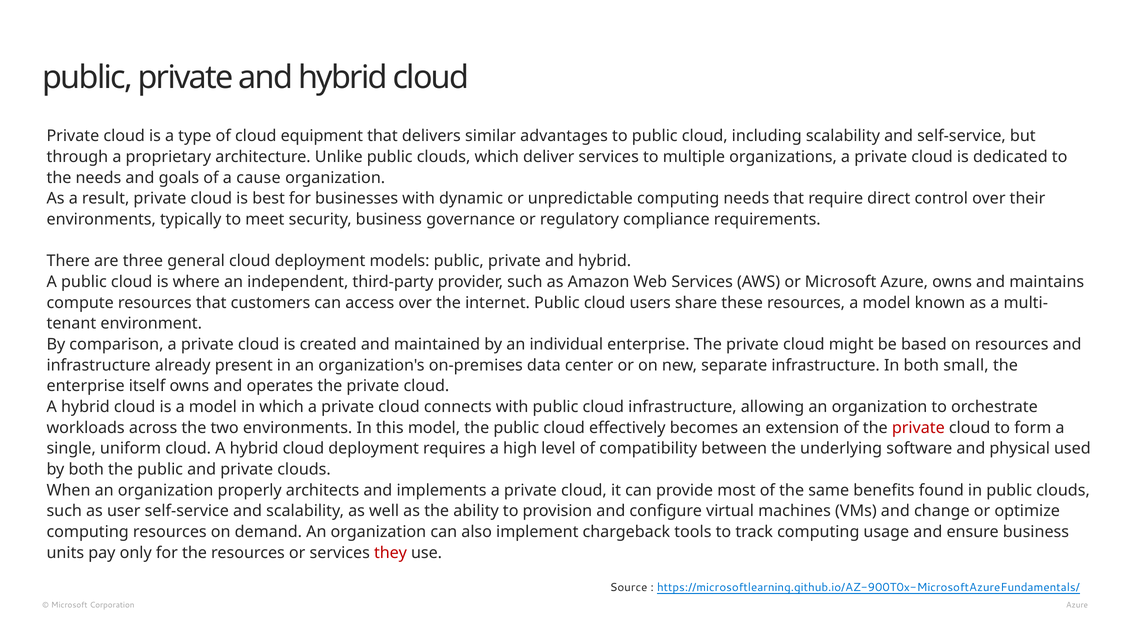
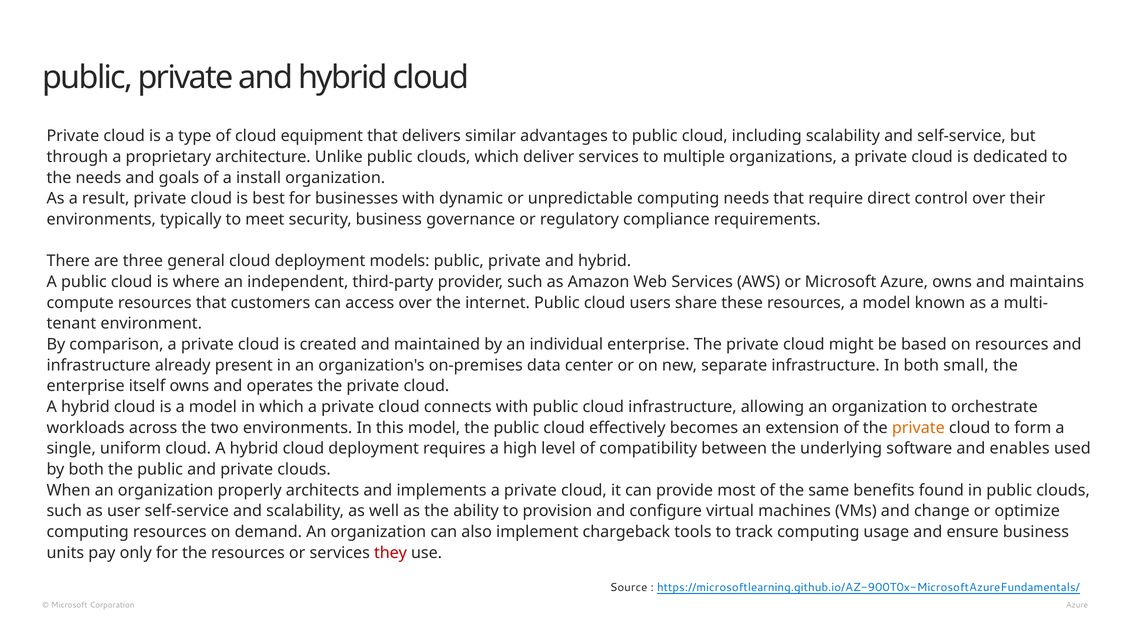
cause: cause -> install (259, 178)
private colour: red -> orange (918, 428)
physical: physical -> enables (1020, 448)
